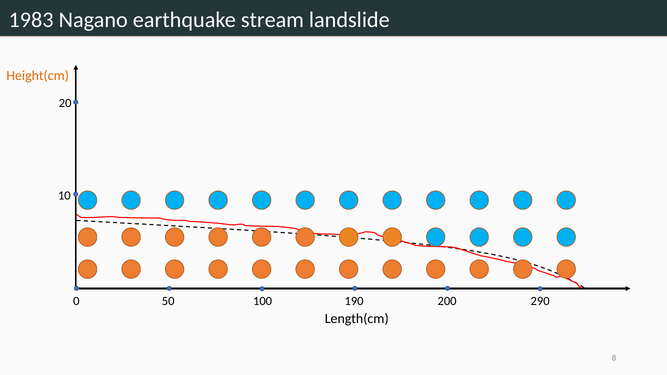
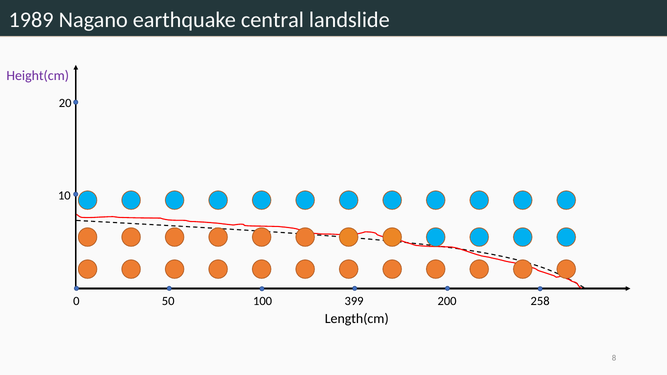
1983: 1983 -> 1989 (31, 20)
stream: stream -> central (272, 20)
Height(cm colour: orange -> purple (38, 76)
190: 190 -> 399 (354, 301)
290: 290 -> 258 (540, 301)
